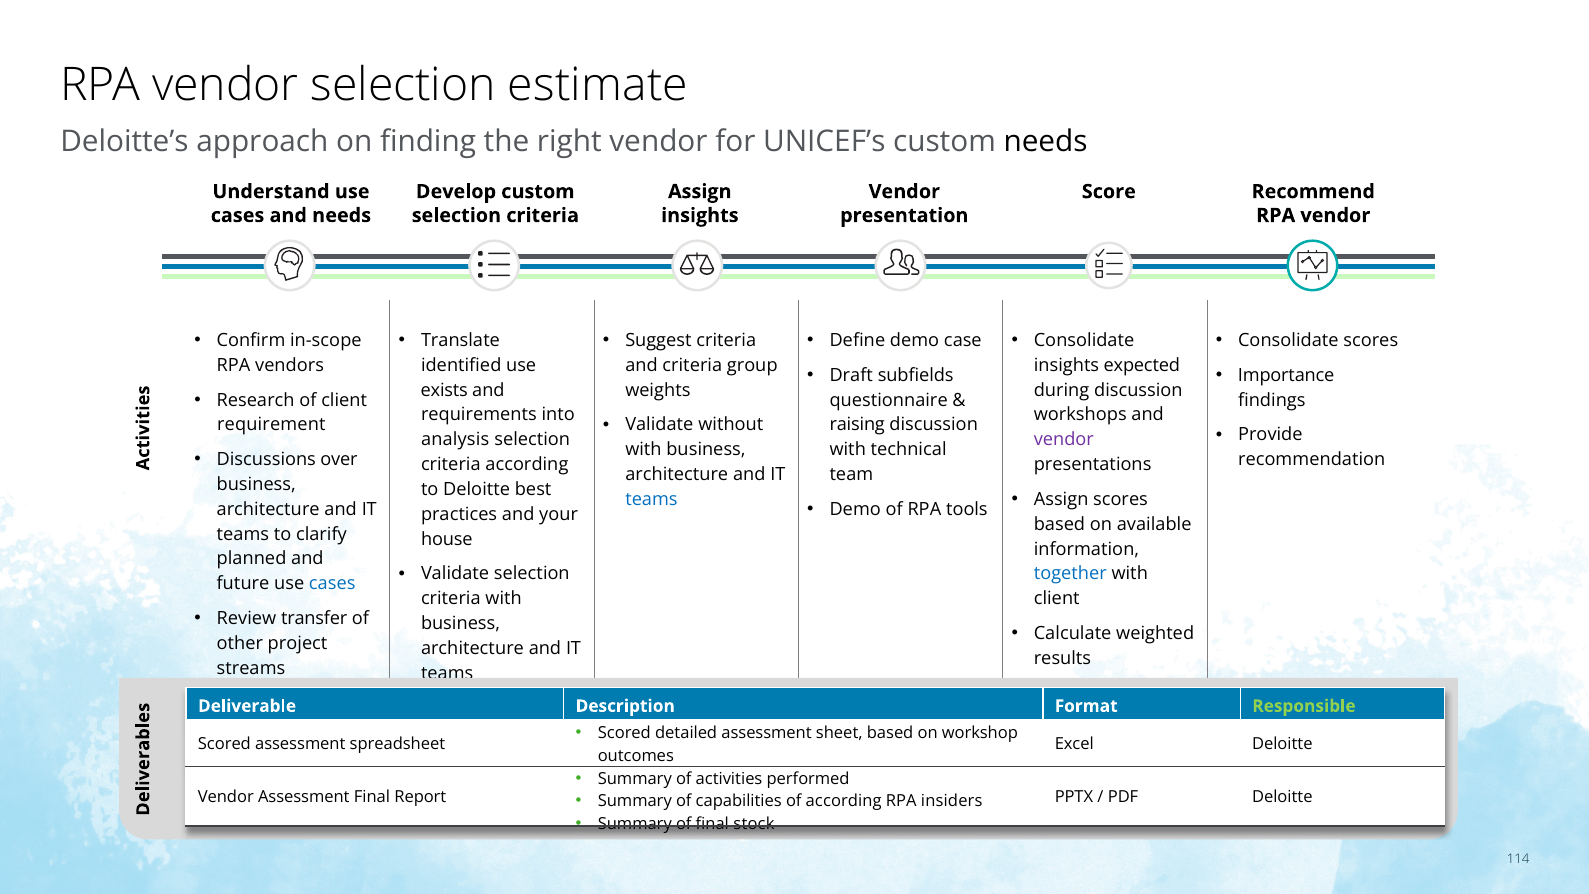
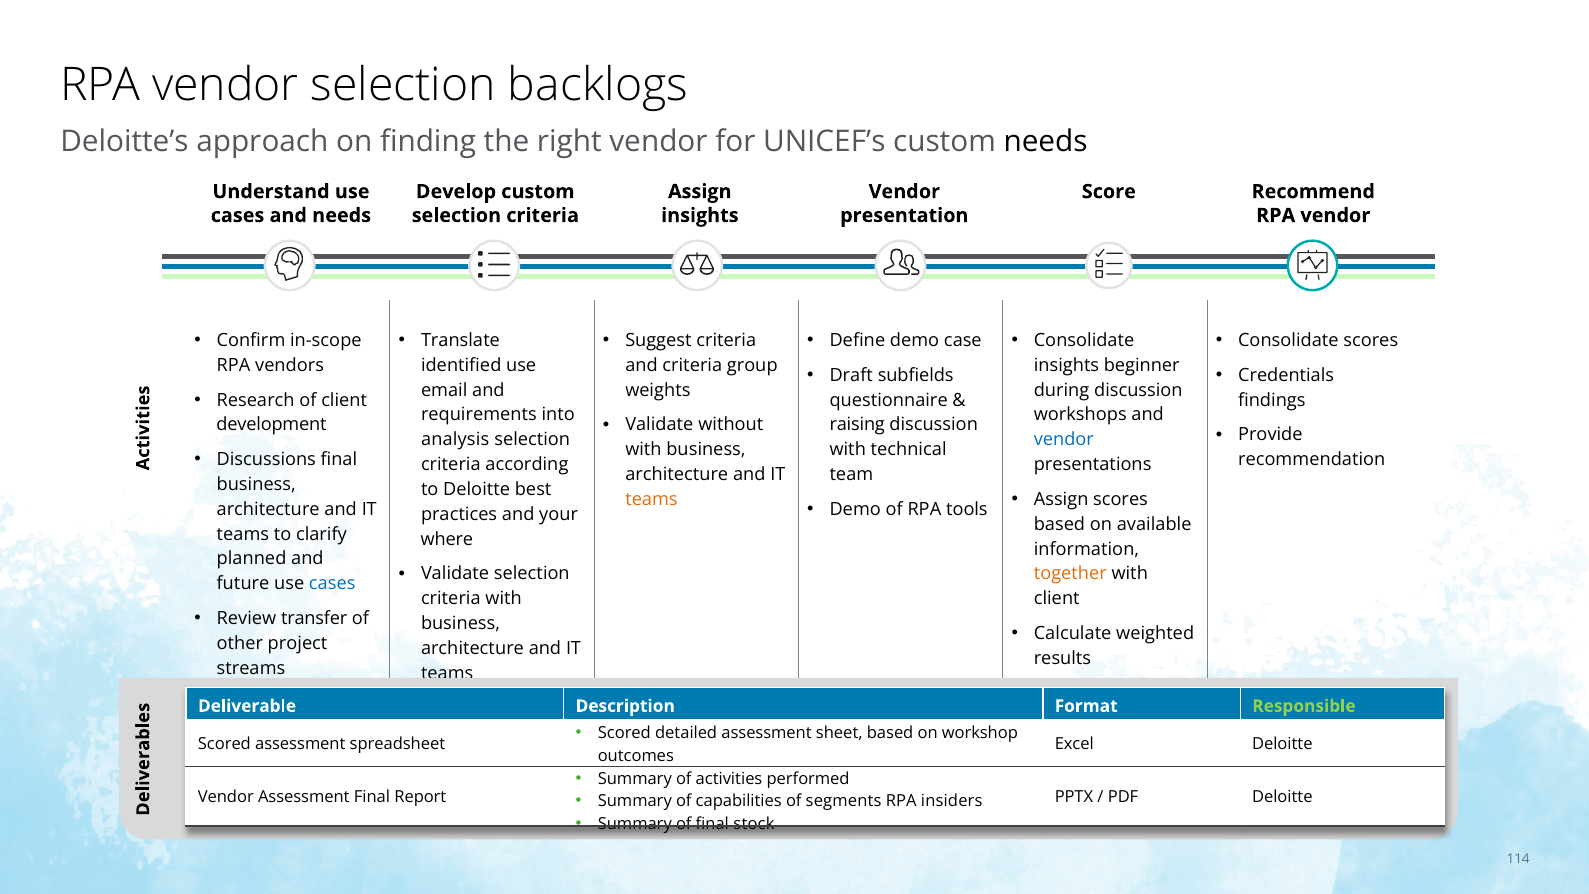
estimate: estimate -> backlogs (598, 86)
expected: expected -> beginner (1142, 365)
Importance: Importance -> Credentials (1286, 375)
exists: exists -> email (444, 390)
requirement: requirement -> development (272, 425)
vendor colour: purple -> blue (1064, 440)
Discussions over: over -> final (339, 460)
teams colour: blue -> orange (651, 499)
house: house -> where (447, 539)
together colour: blue -> orange (1070, 574)
of according: according -> segments (844, 801)
